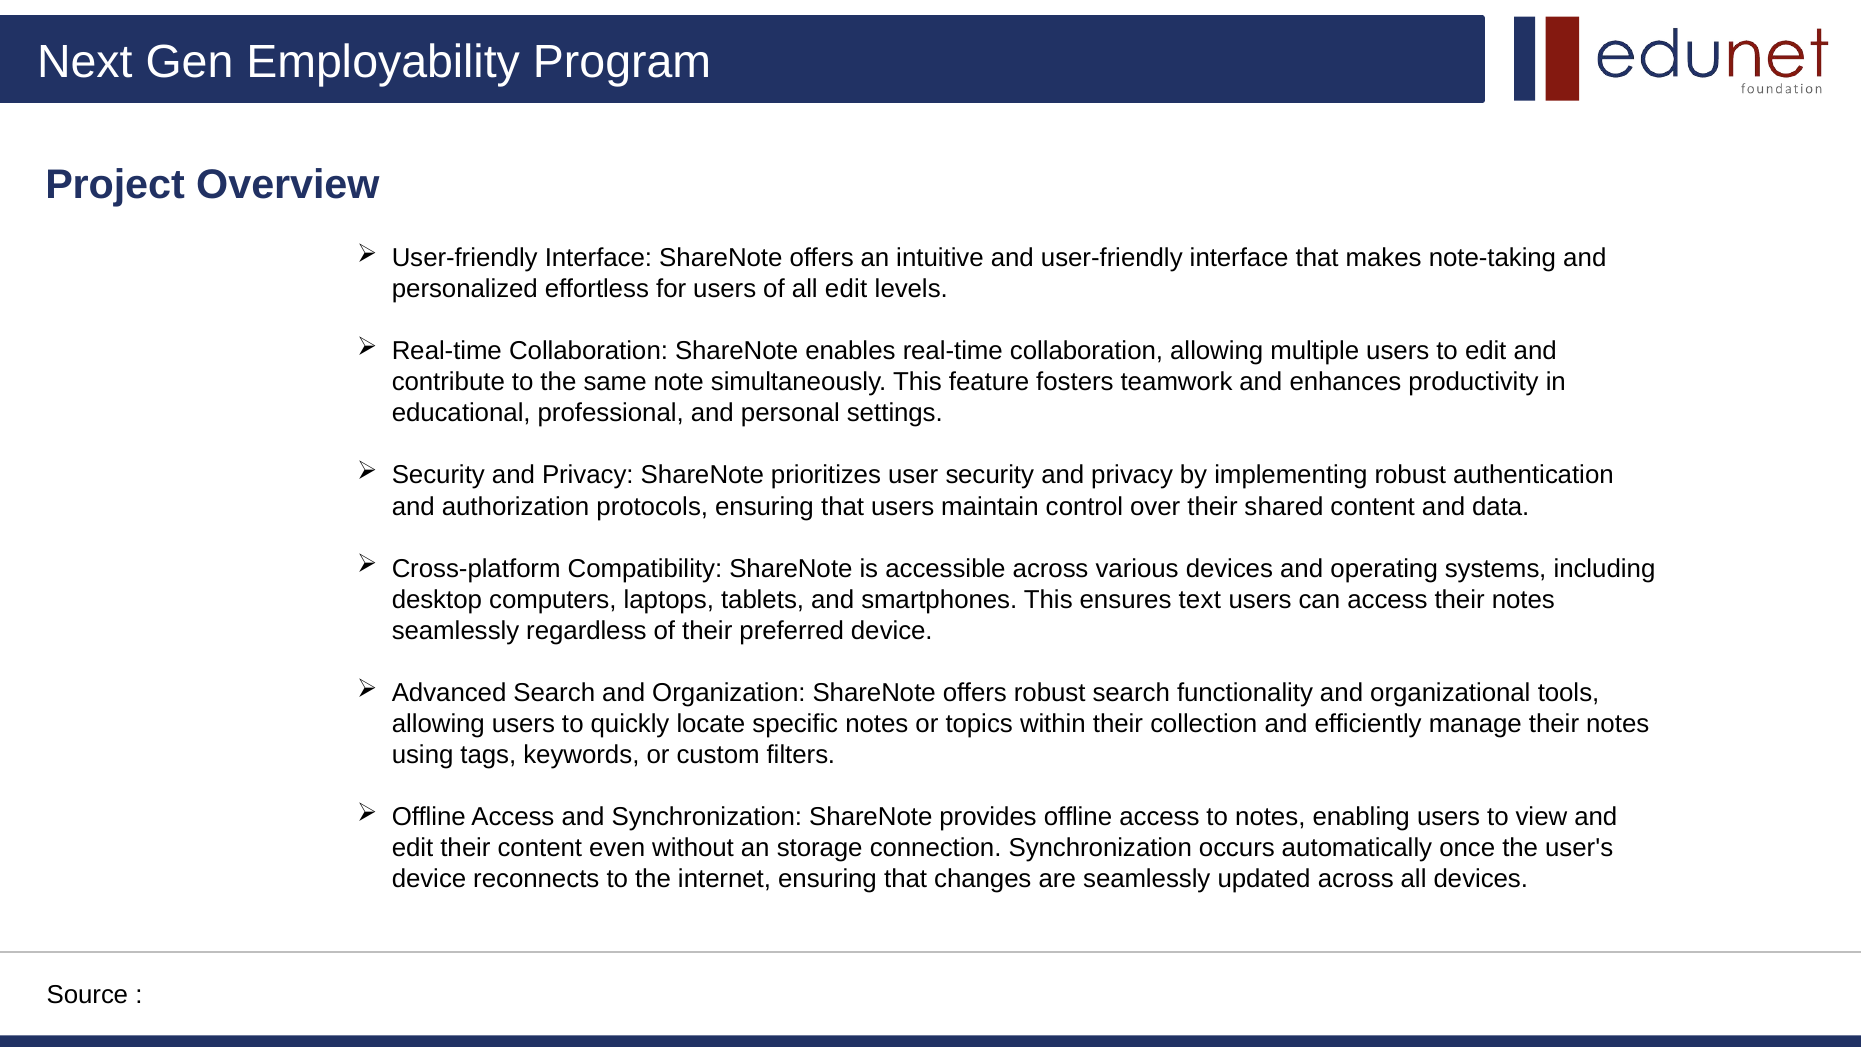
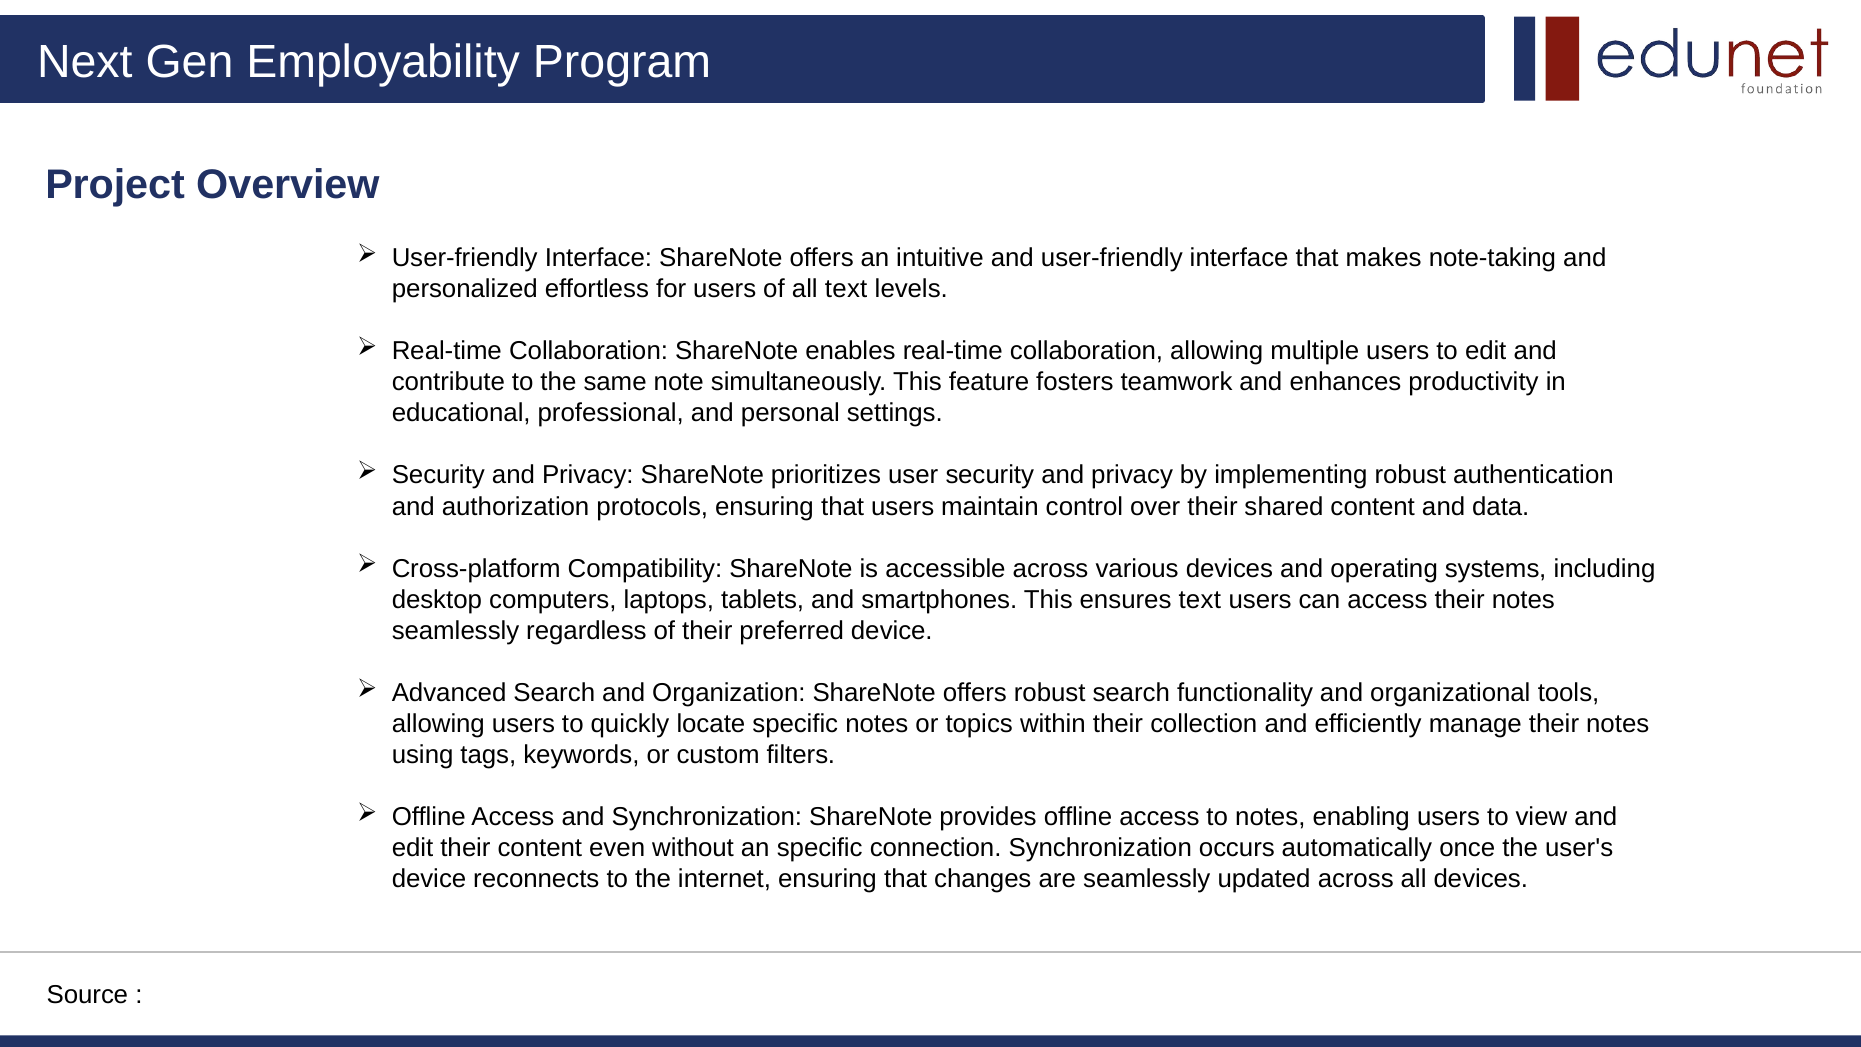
all edit: edit -> text (846, 289)
an storage: storage -> specific (820, 848)
